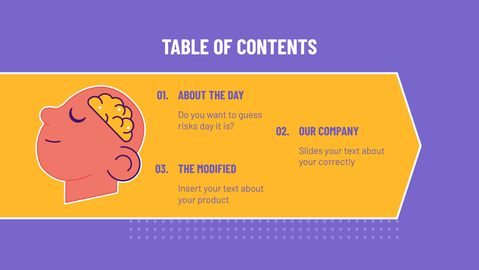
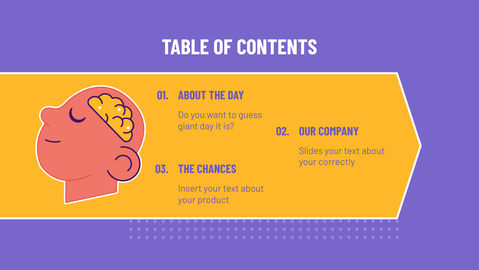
risks: risks -> giant (188, 126)
MODIFIED: MODIFIED -> CHANCES (217, 169)
